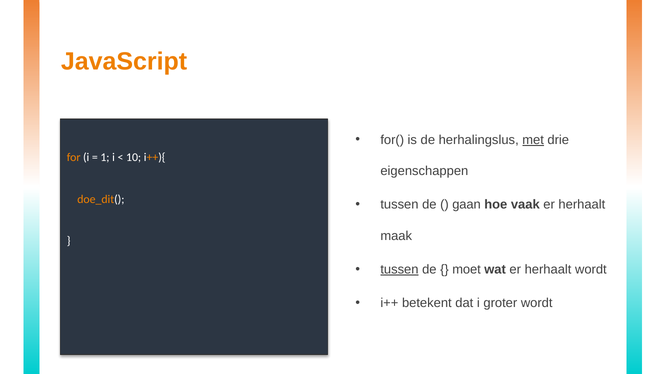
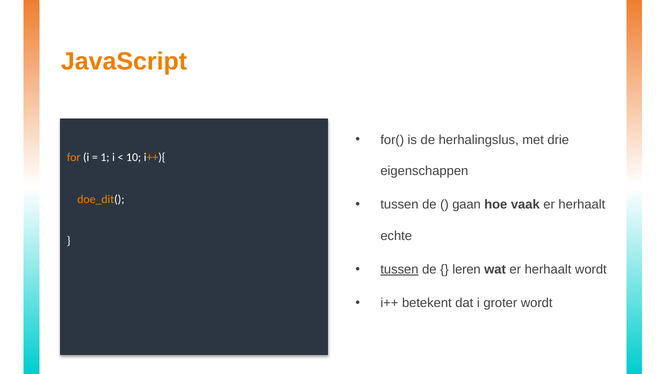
met underline: present -> none (533, 140)
maak: maak -> echte (396, 236)
moet: moet -> leren (467, 270)
